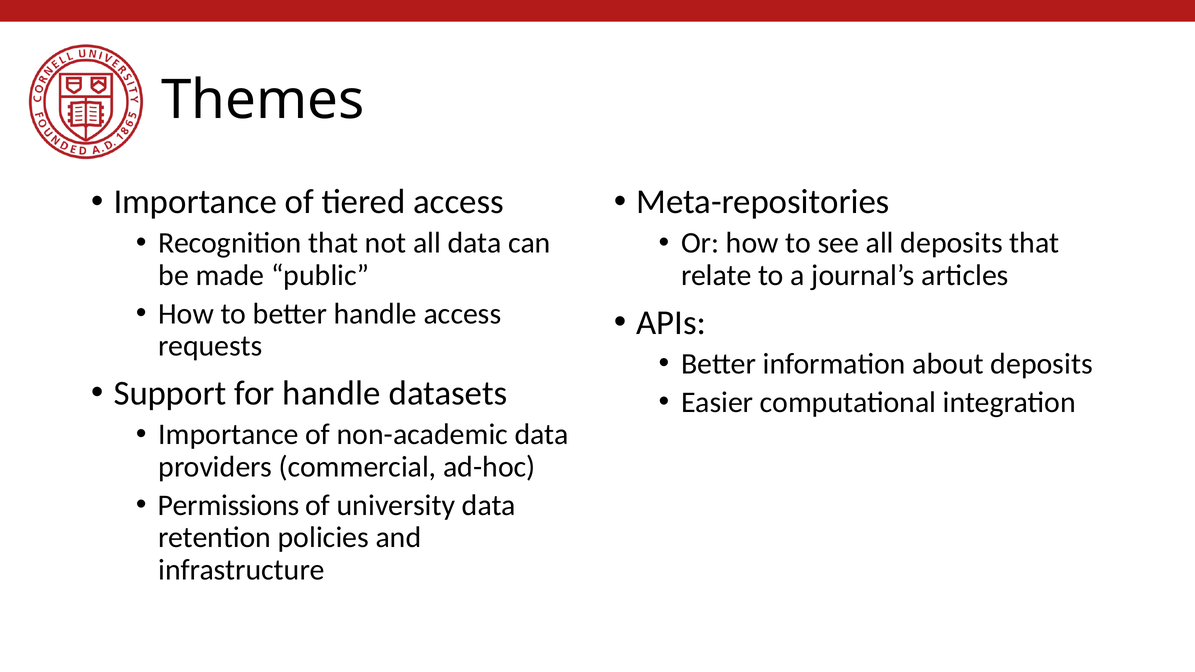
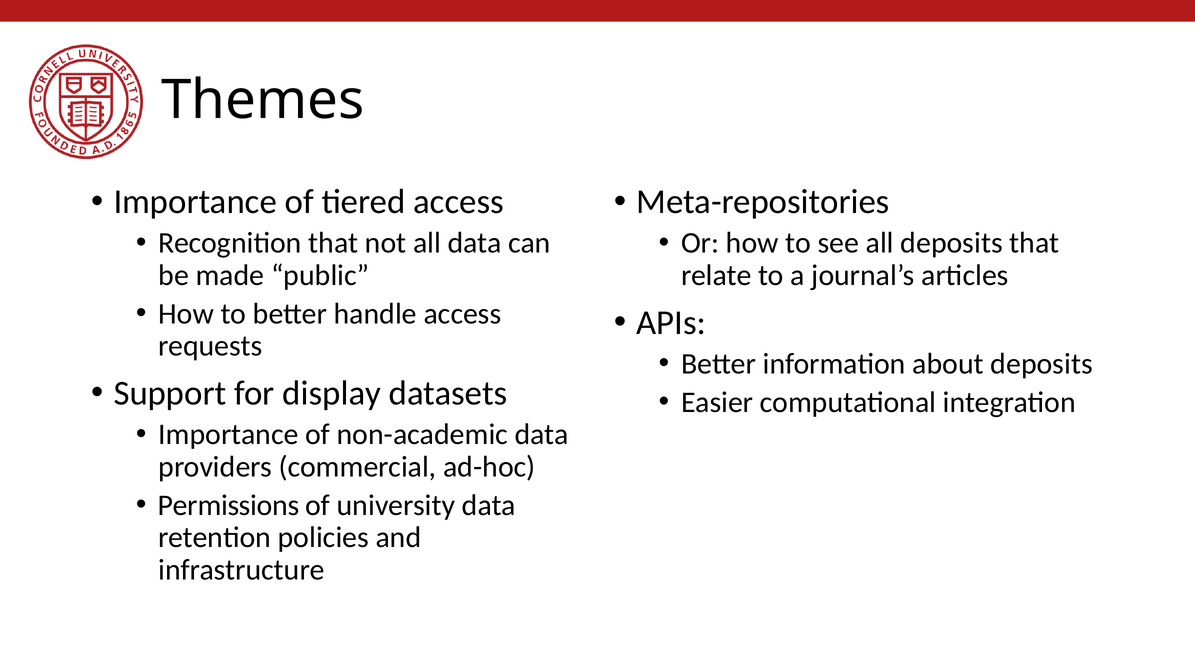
for handle: handle -> display (332, 393)
